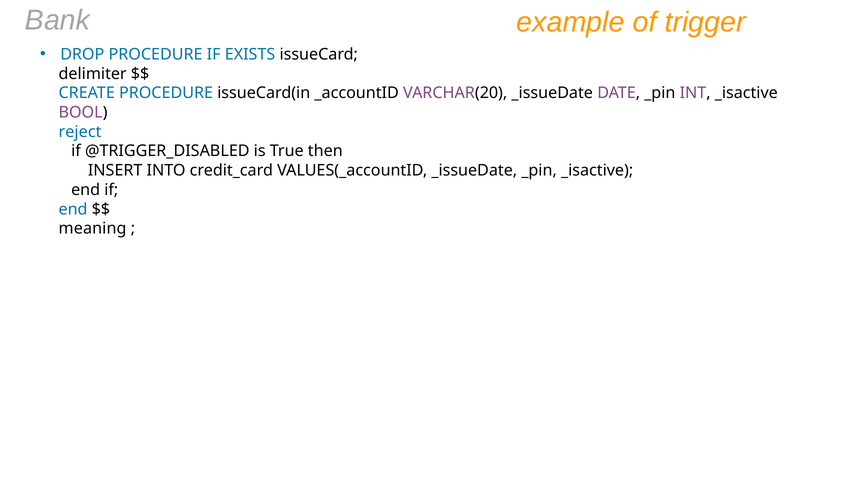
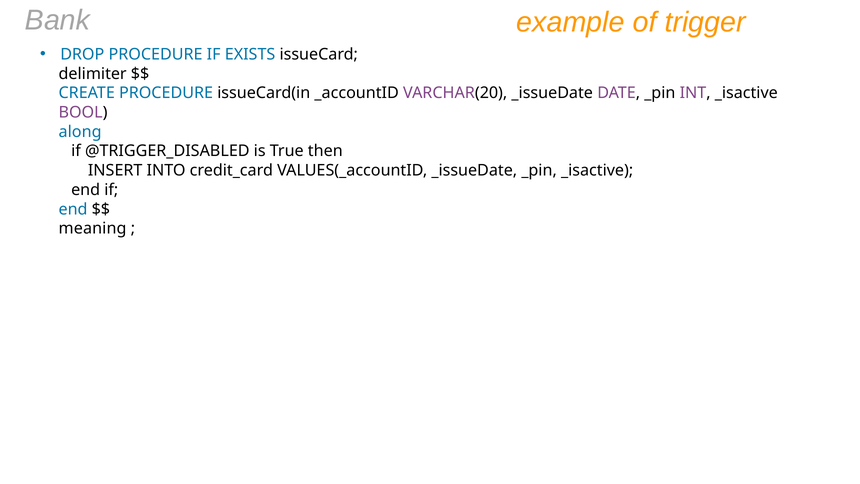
reject: reject -> along (80, 132)
